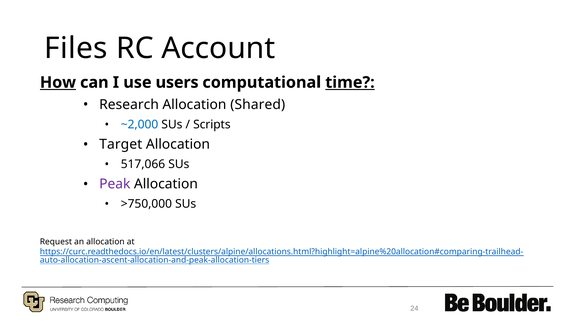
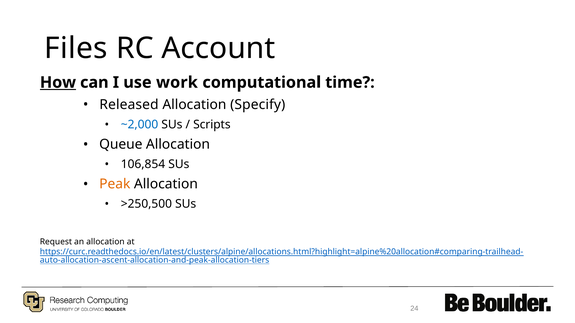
users: users -> work (177, 83)
time underline: present -> none (350, 83)
Research: Research -> Released (129, 105)
Shared: Shared -> Specify (258, 105)
Target: Target -> Queue (121, 145)
517,066: 517,066 -> 106,854 (143, 164)
Peak colour: purple -> orange (115, 184)
>750,000: >750,000 -> >250,500 (146, 204)
